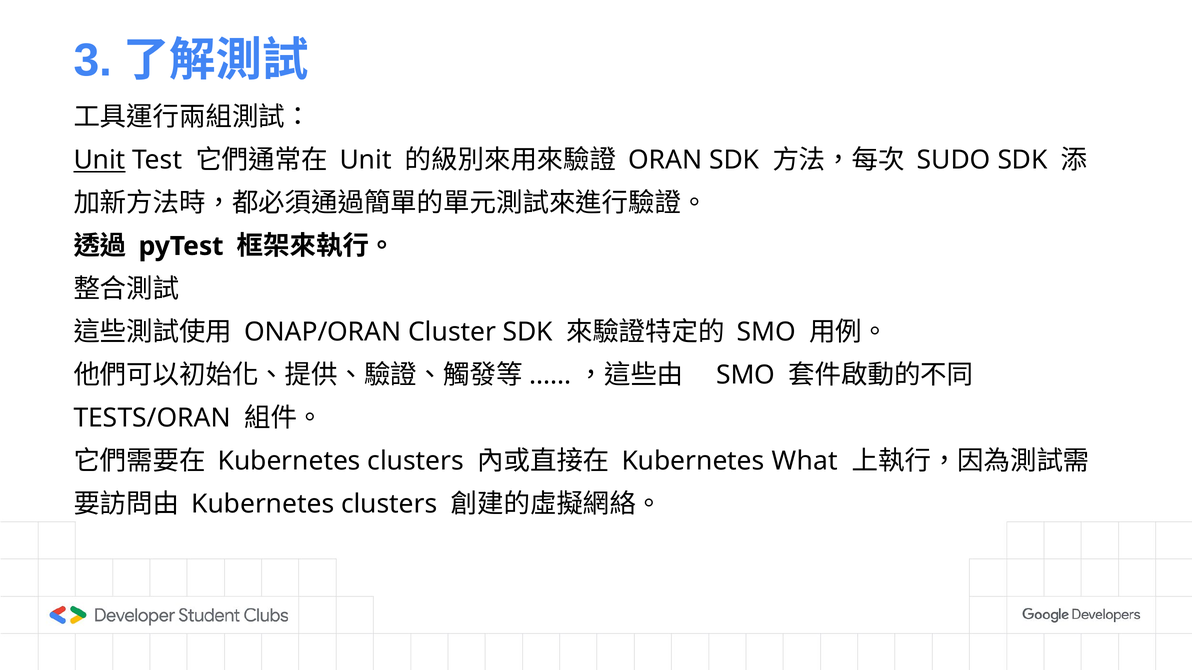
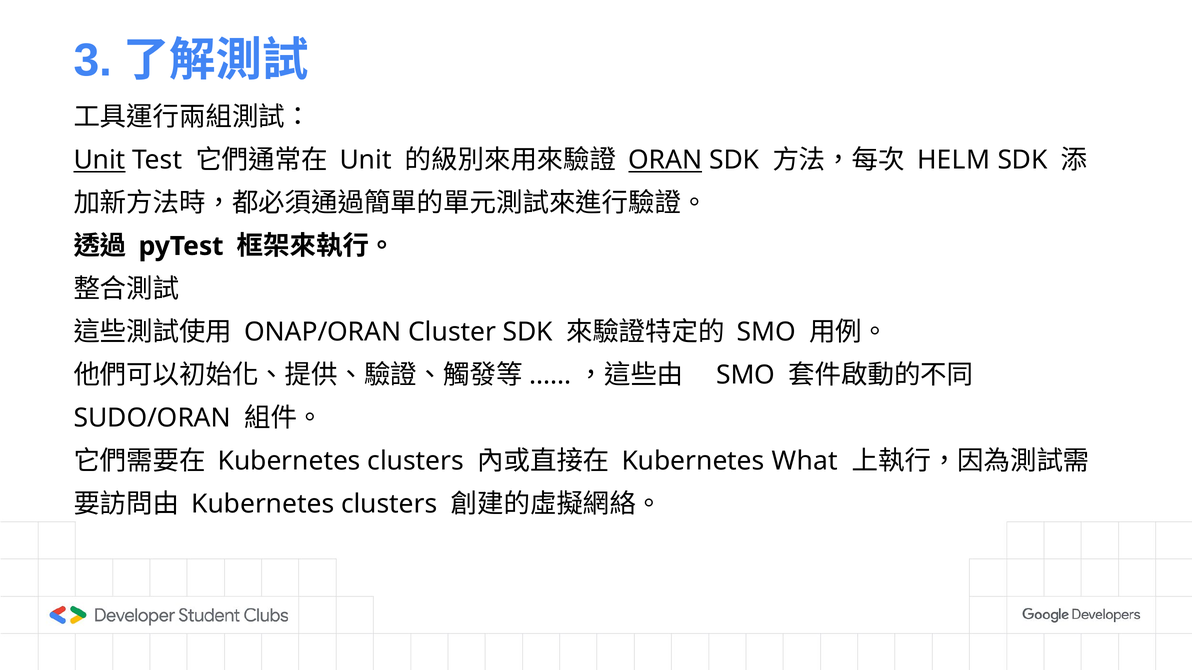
ORAN underline: none -> present (665, 160)
SUDO: SUDO -> HELM (954, 160)
TESTS/ORAN: TESTS/ORAN -> SUDO/ORAN (152, 419)
